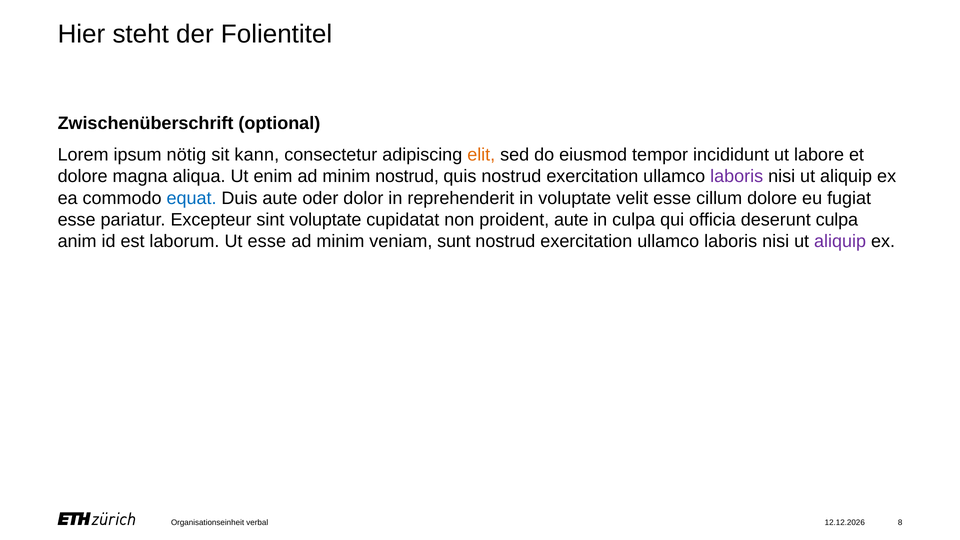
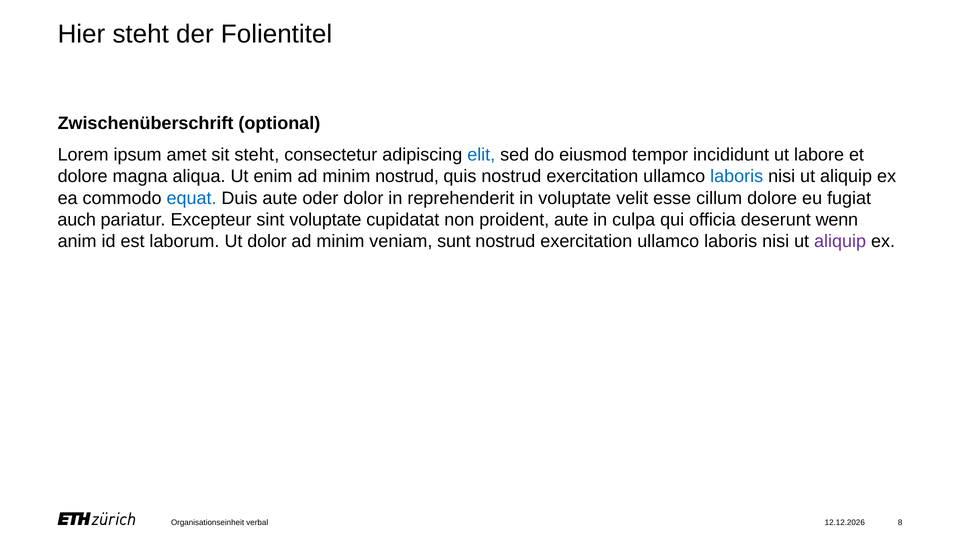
nötig: nötig -> amet (187, 155)
sit kann: kann -> steht (257, 155)
elit colour: orange -> blue (481, 155)
laboris colour: purple -> blue (737, 177)
esse: esse -> auch (77, 220)
deserunt culpa: culpa -> wenn (837, 220)
Ut esse: esse -> dolor (267, 241)
